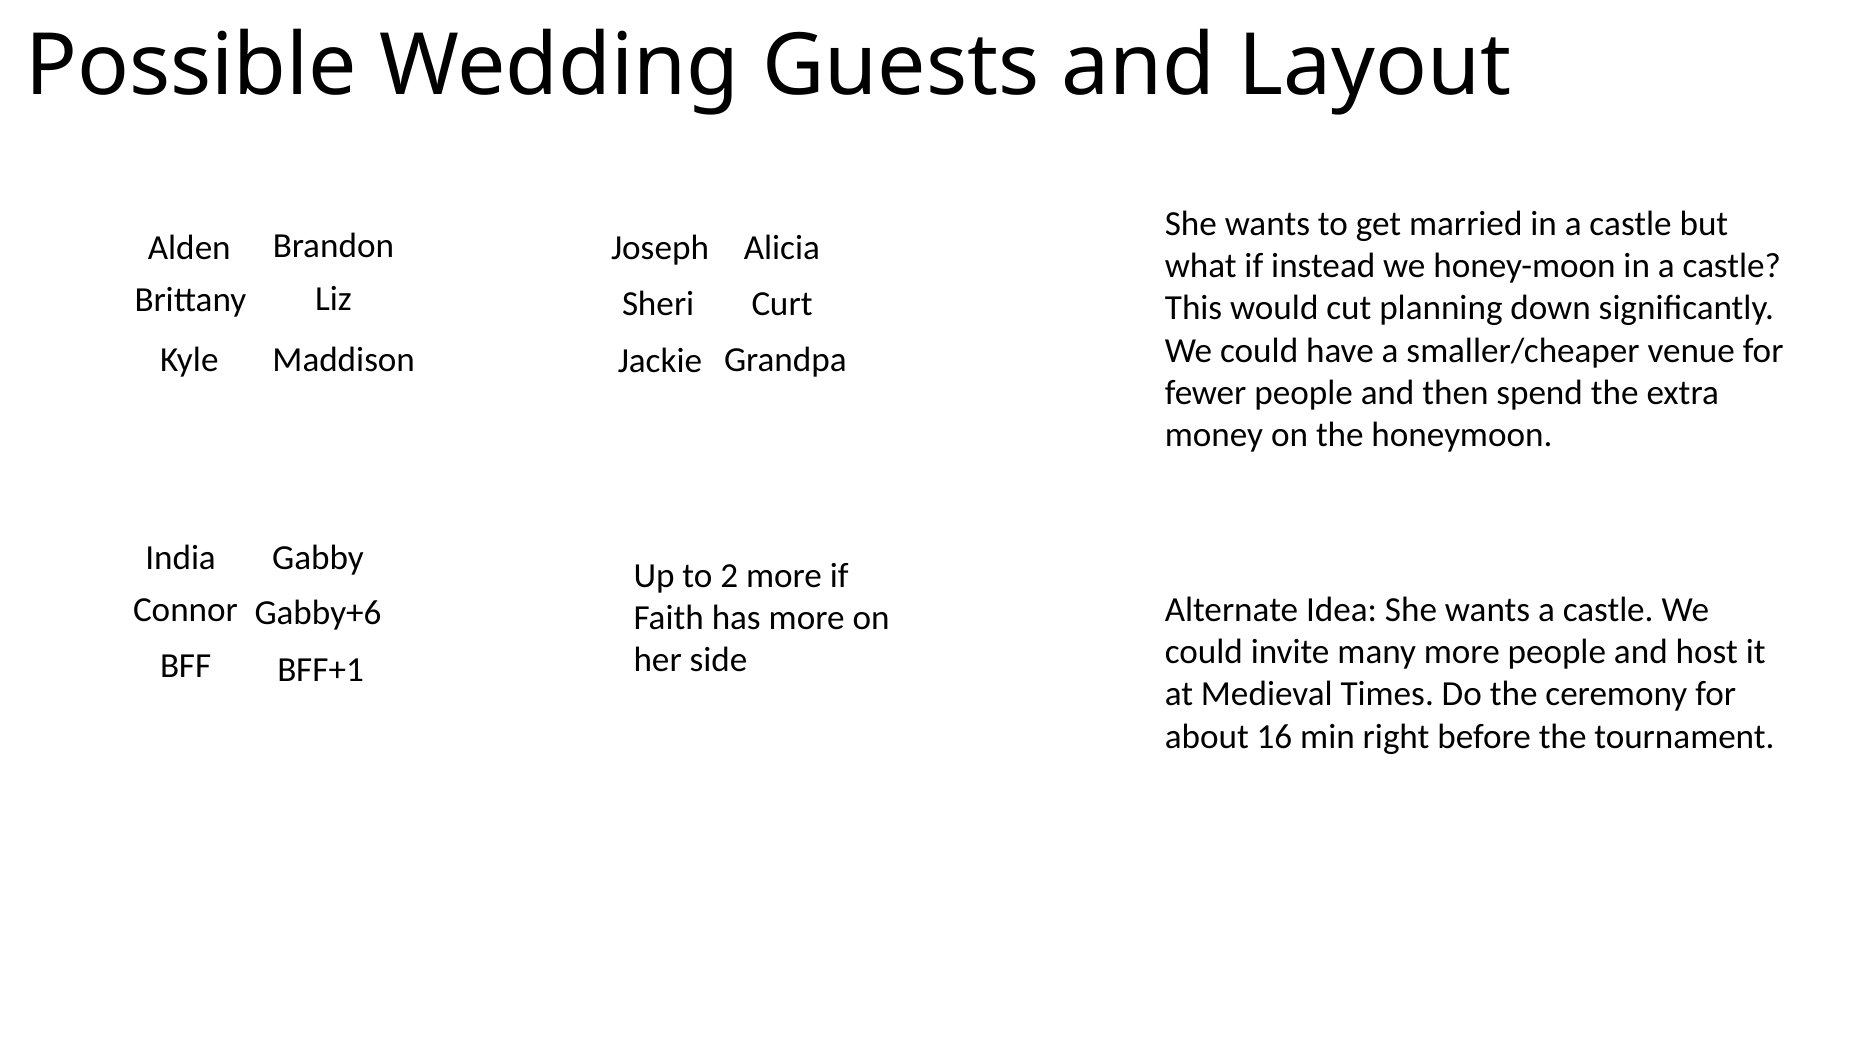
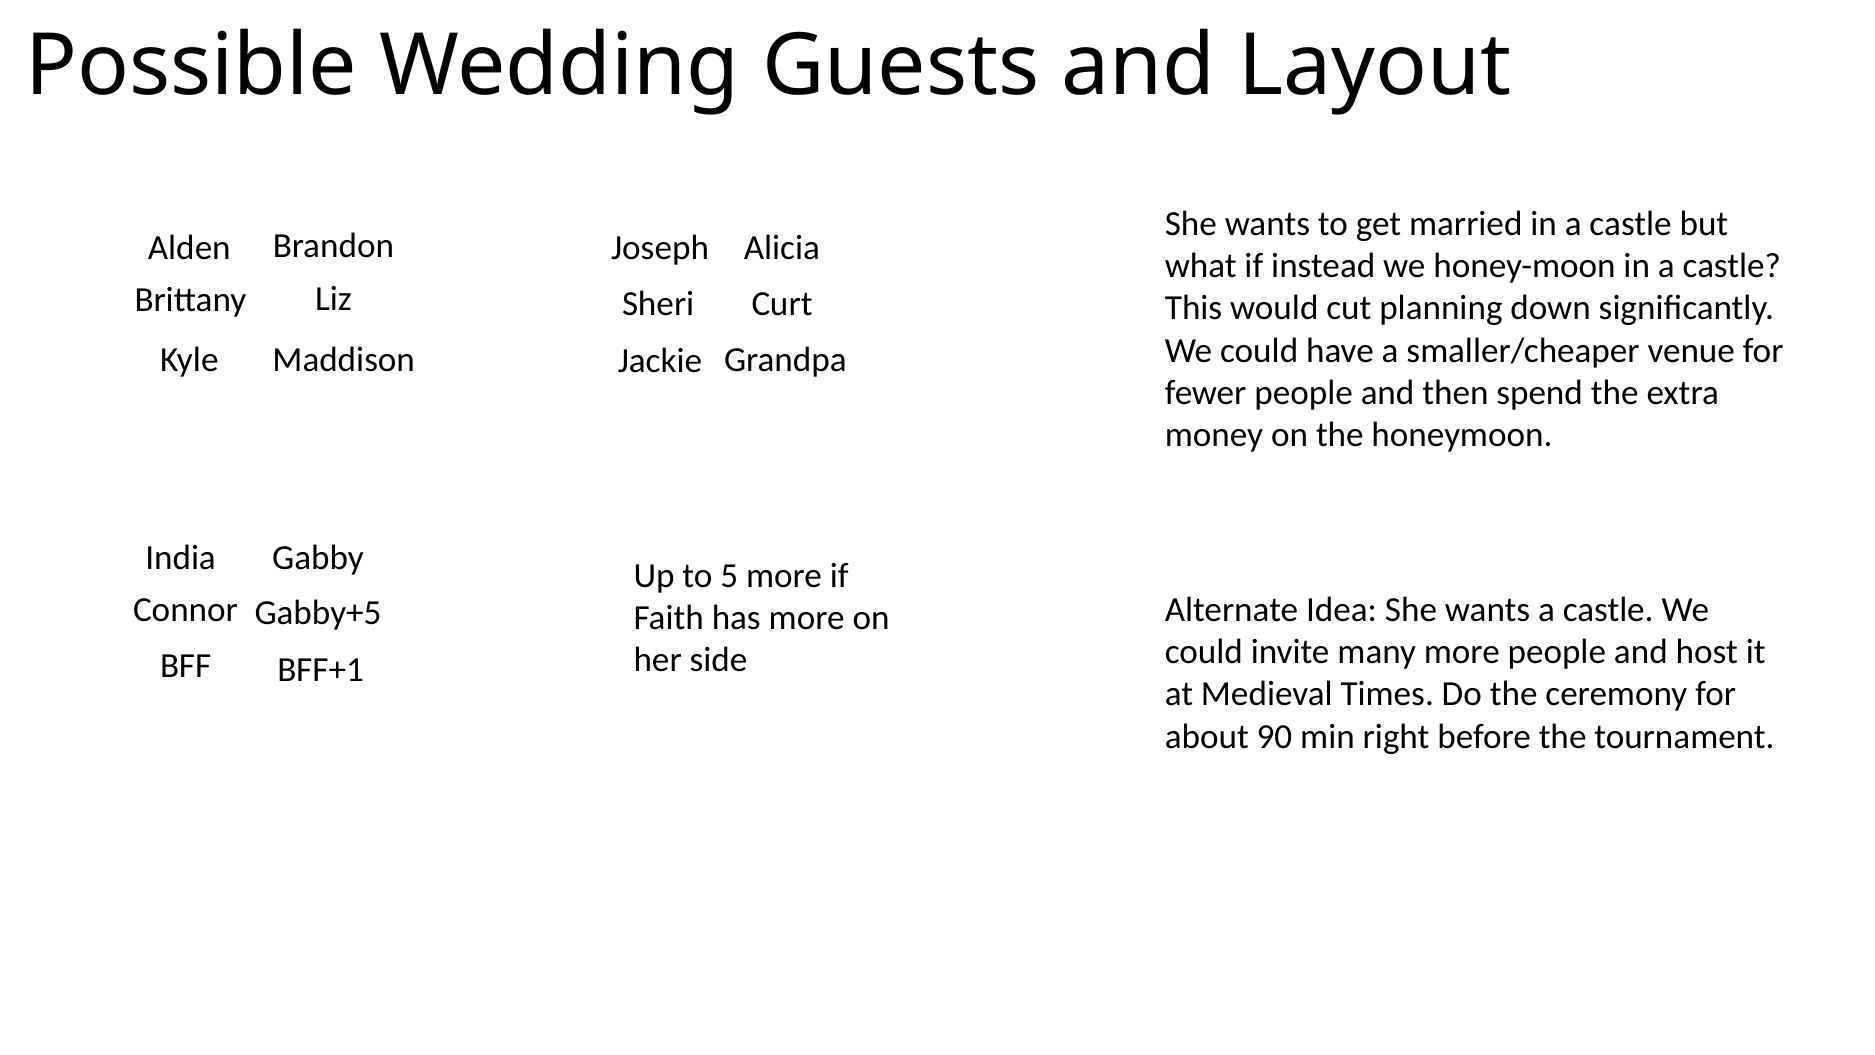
2: 2 -> 5 (729, 575)
Gabby+6: Gabby+6 -> Gabby+5 (318, 613)
16: 16 -> 90 (1274, 736)
